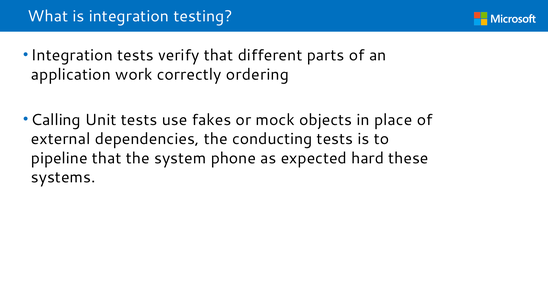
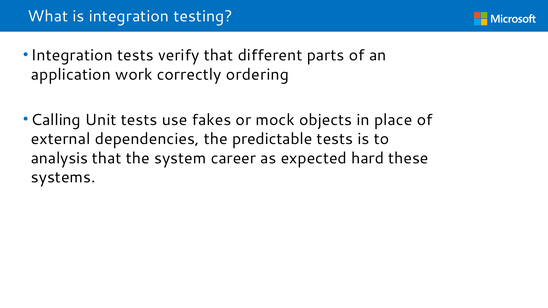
conducting: conducting -> predictable (272, 139)
pipeline: pipeline -> analysis (59, 158)
phone: phone -> career (233, 158)
